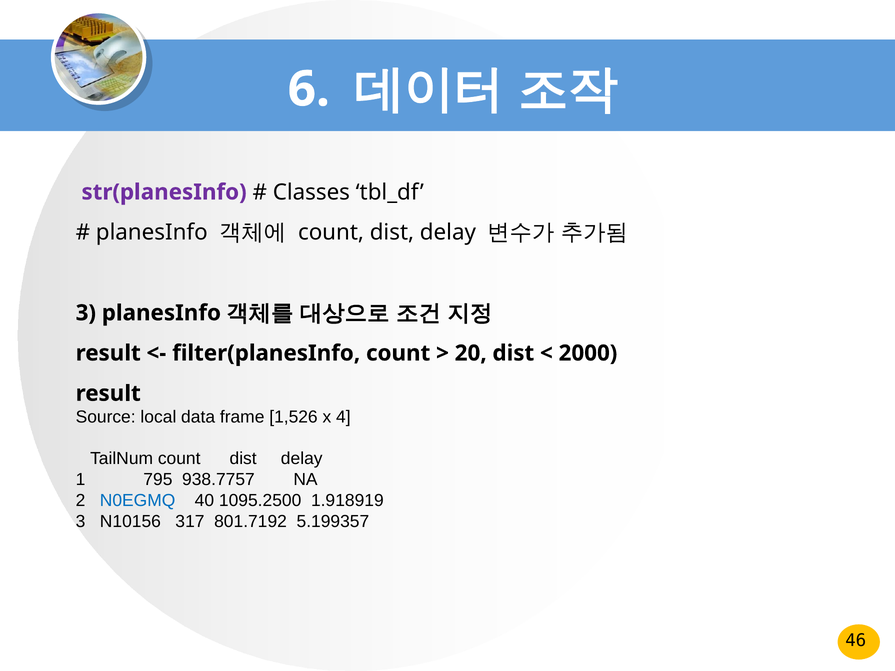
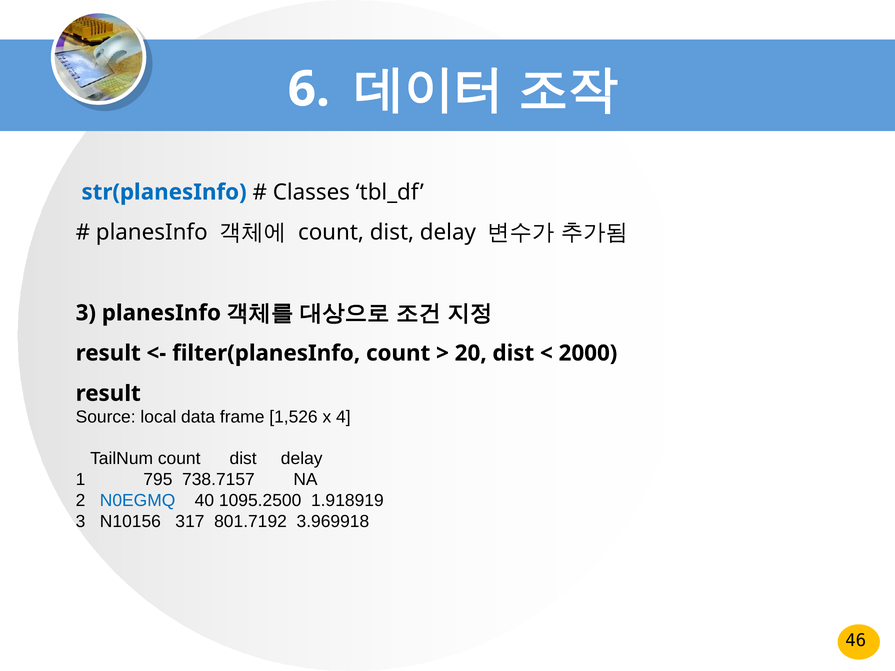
str(planesInfo colour: purple -> blue (164, 192)
938.7757: 938.7757 -> 738.7157 (218, 480)
5.199357: 5.199357 -> 3.969918 (333, 522)
